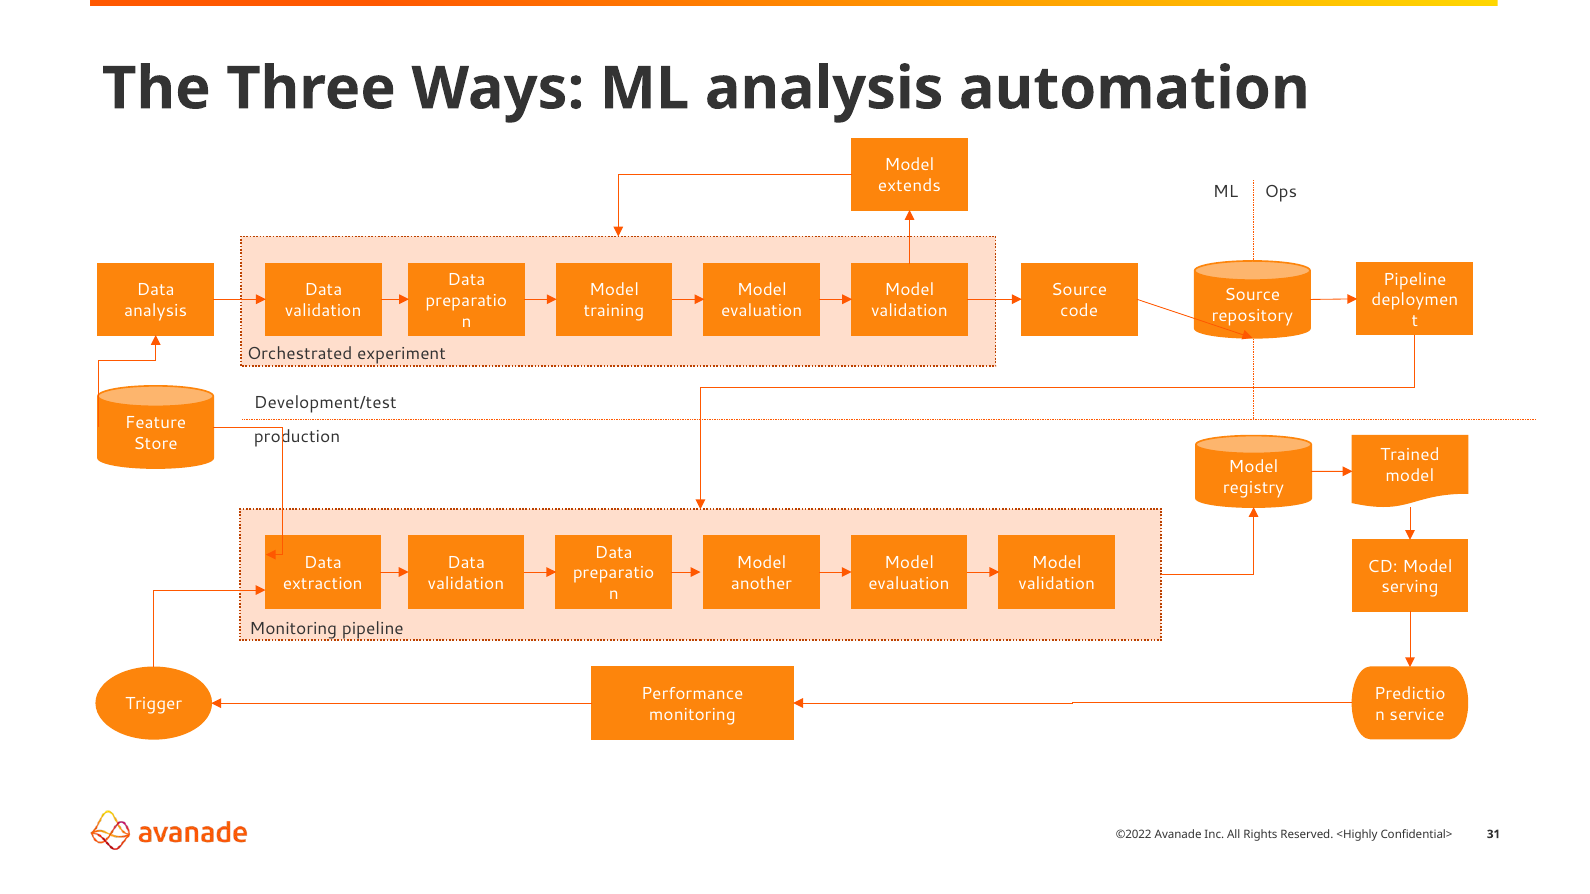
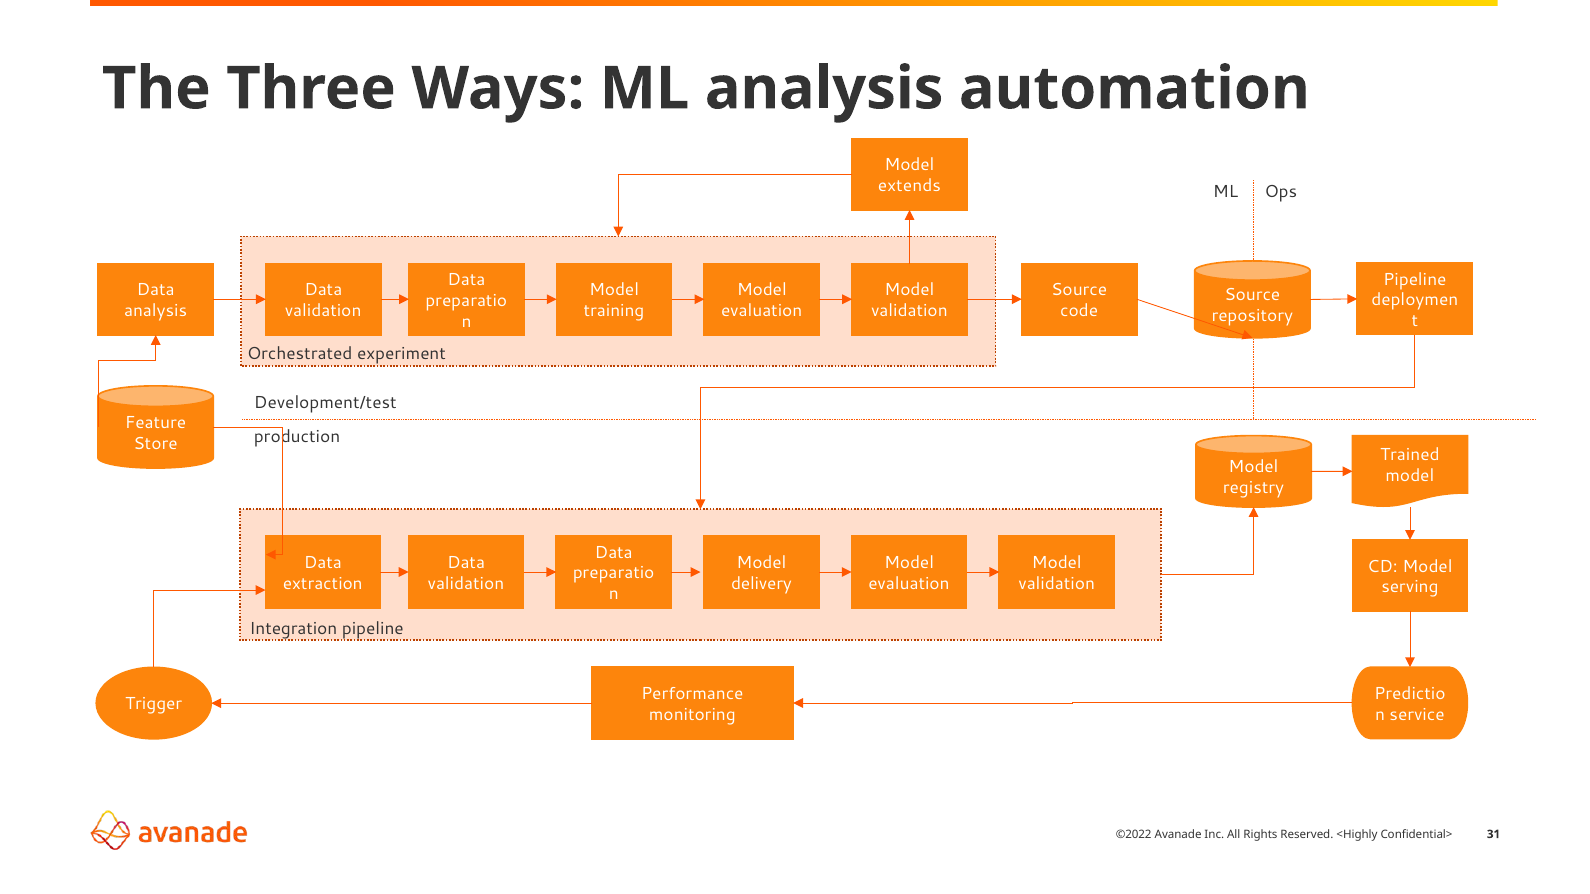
another: another -> delivery (762, 584)
Monitoring: Monitoring -> Integration (293, 629)
